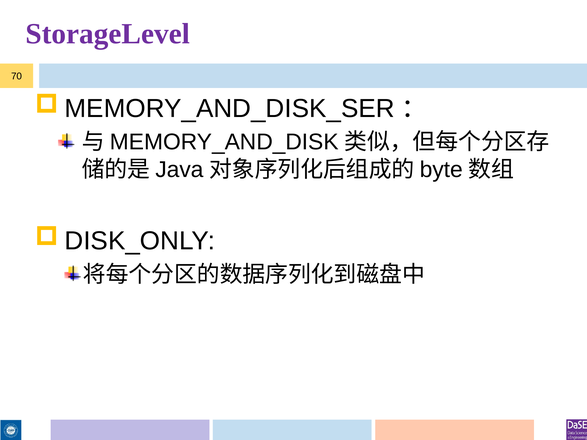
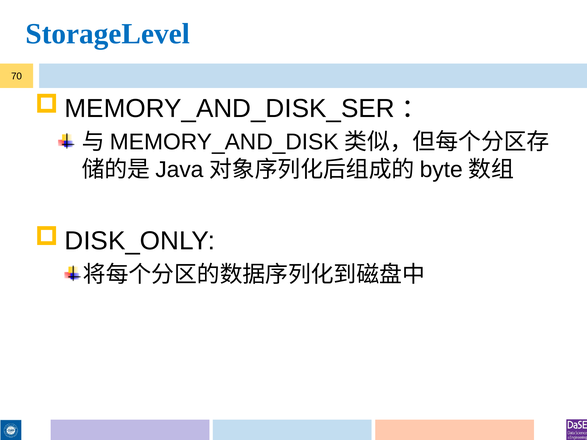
StorageLevel colour: purple -> blue (108, 34)
